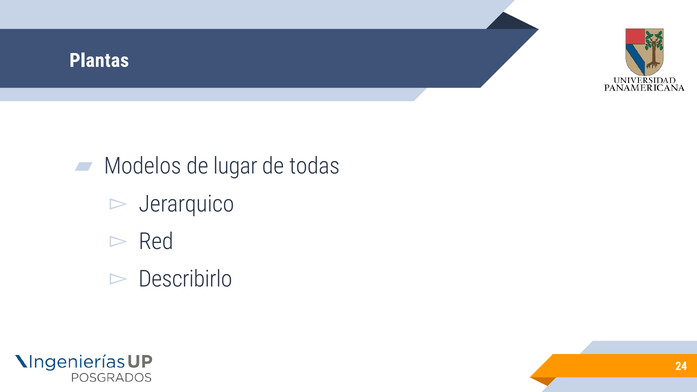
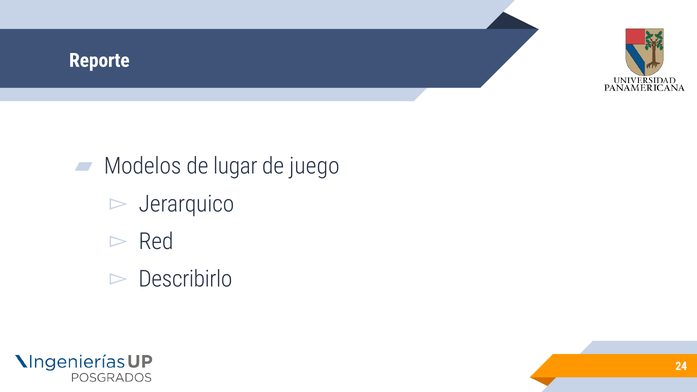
Plantas: Plantas -> Reporte (99, 60)
todas: todas -> juego (314, 166)
